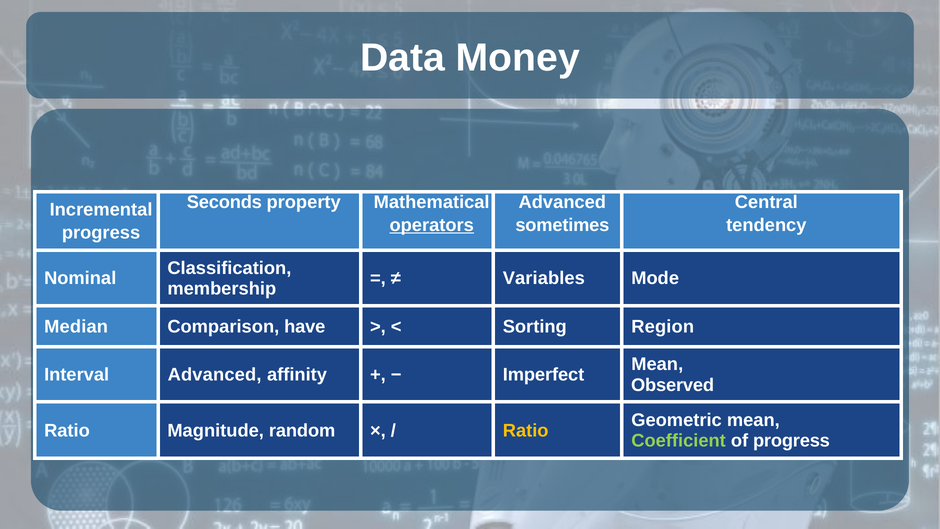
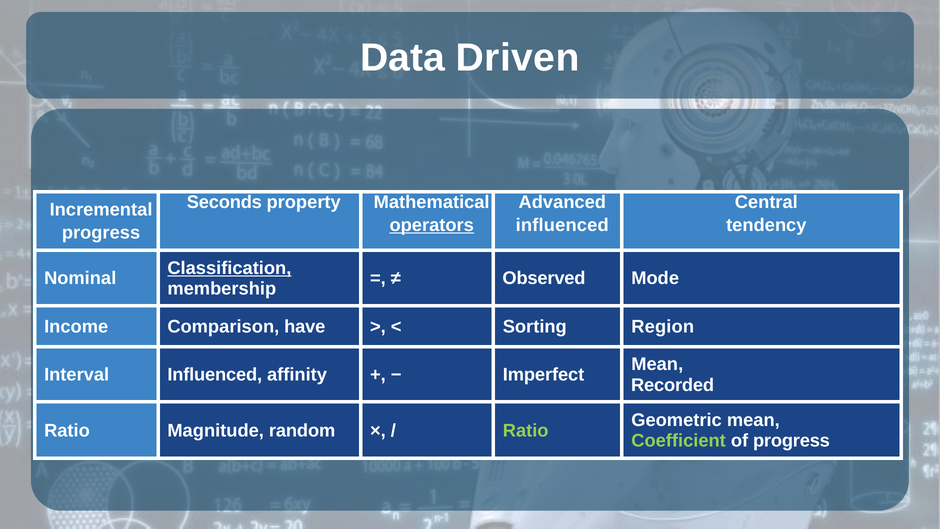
Money: Money -> Driven (518, 58)
sometimes: sometimes -> influenced (562, 225)
Classification underline: none -> present (229, 268)
Variables: Variables -> Observed (544, 278)
Median: Median -> Income (76, 327)
Interval Advanced: Advanced -> Influenced (215, 375)
Observed: Observed -> Recorded (673, 385)
Ratio colour: yellow -> light green (526, 430)
